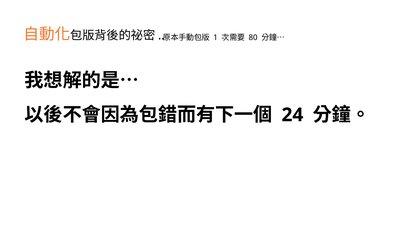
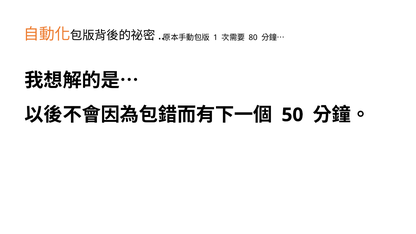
24: 24 -> 50 (292, 115)
